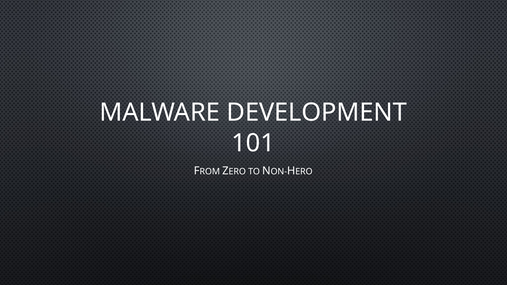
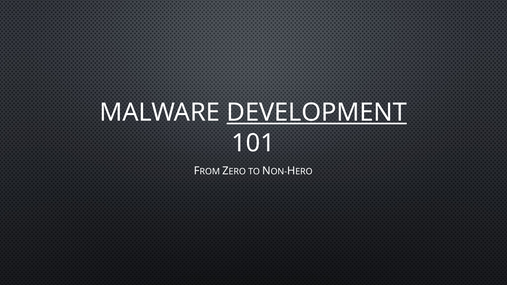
DEVELOPMENT underline: none -> present (317, 113)
